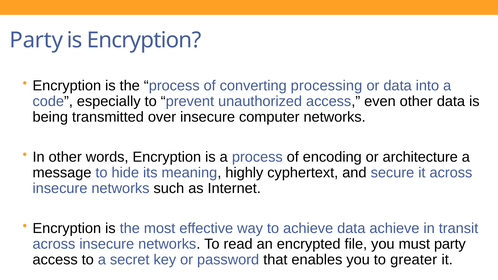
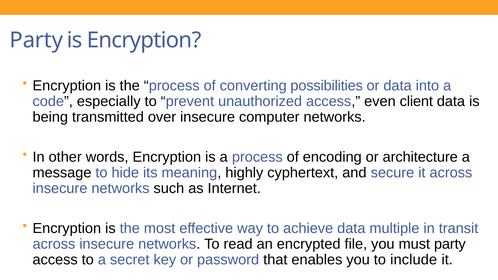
processing: processing -> possibilities (327, 86)
even other: other -> client (416, 101)
data achieve: achieve -> multiple (394, 229)
greater: greater -> include (414, 260)
